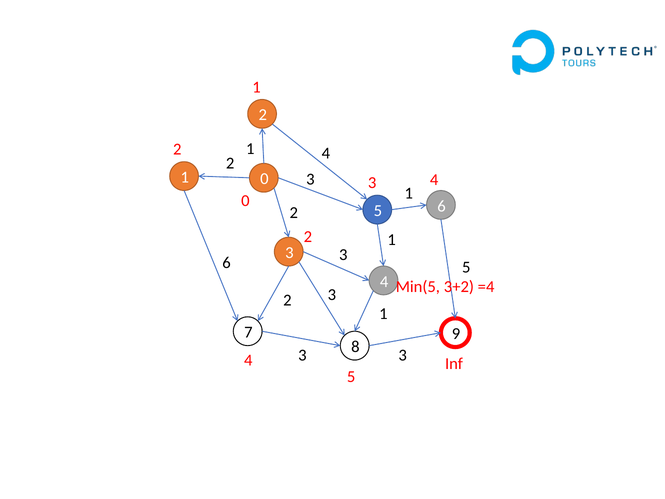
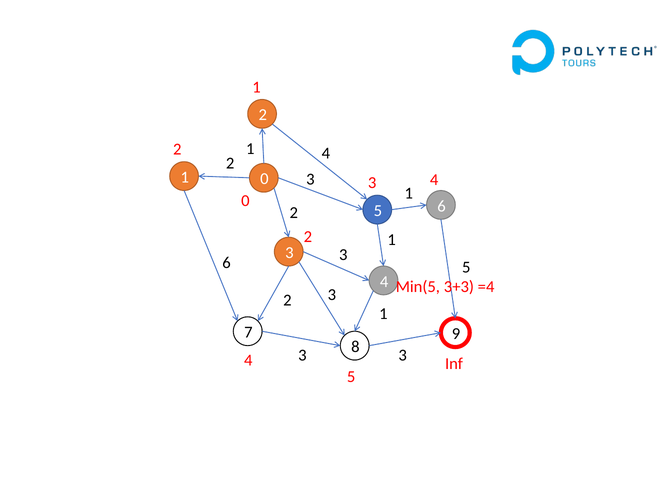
3+2: 3+2 -> 3+3 (459, 287)
